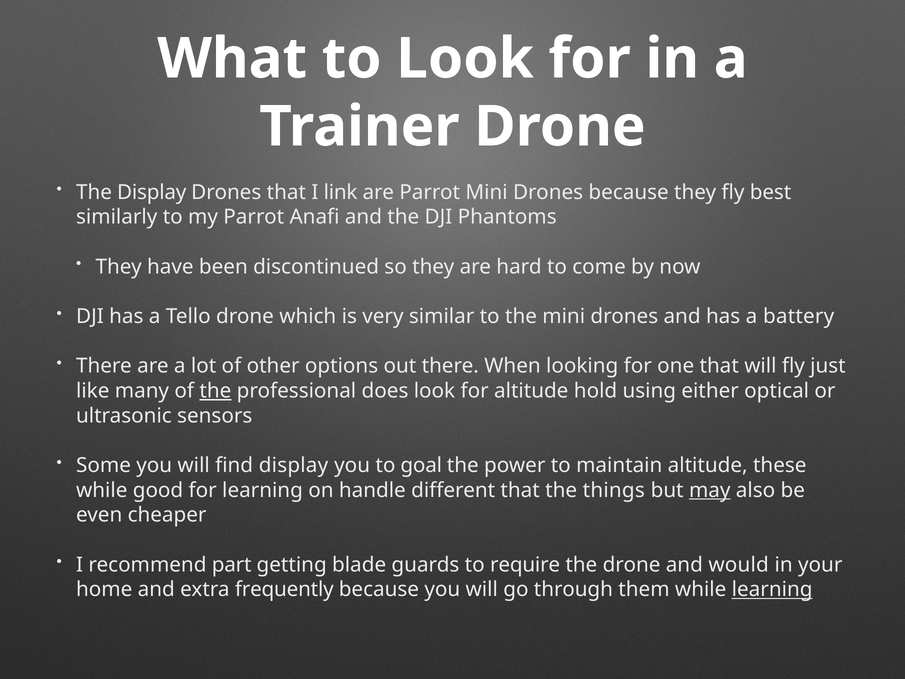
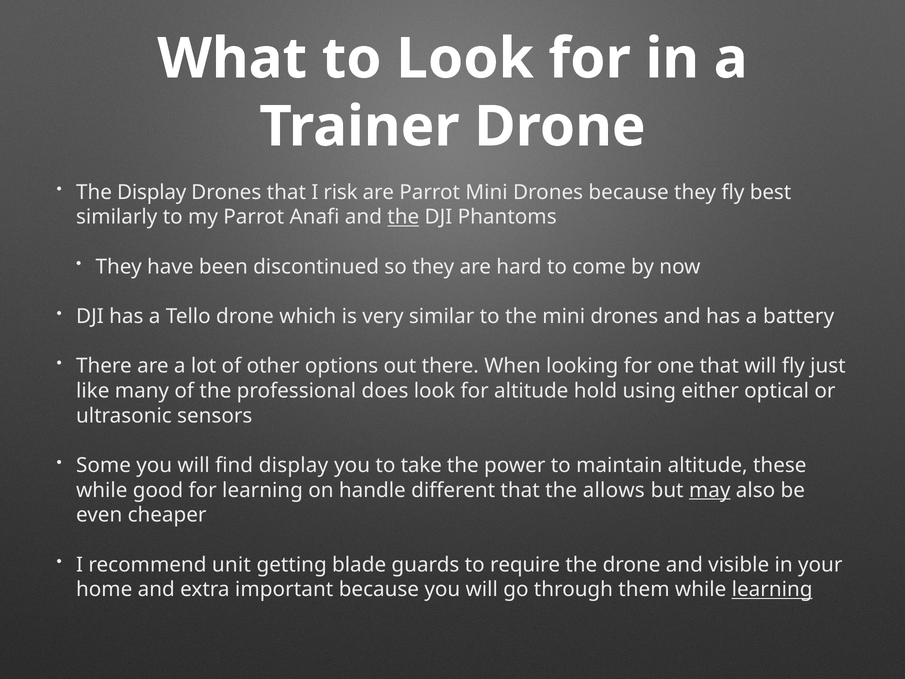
link: link -> risk (341, 192)
the underline: none -> present (403, 217)
the underline: present -> none (215, 391)
goal: goal -> take (421, 465)
things: things -> allows (614, 490)
part: part -> unit (231, 564)
would: would -> visible (739, 564)
frequently: frequently -> important (284, 589)
